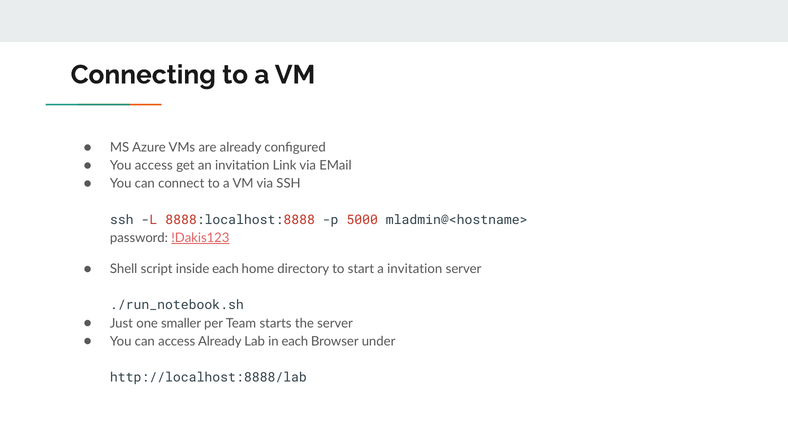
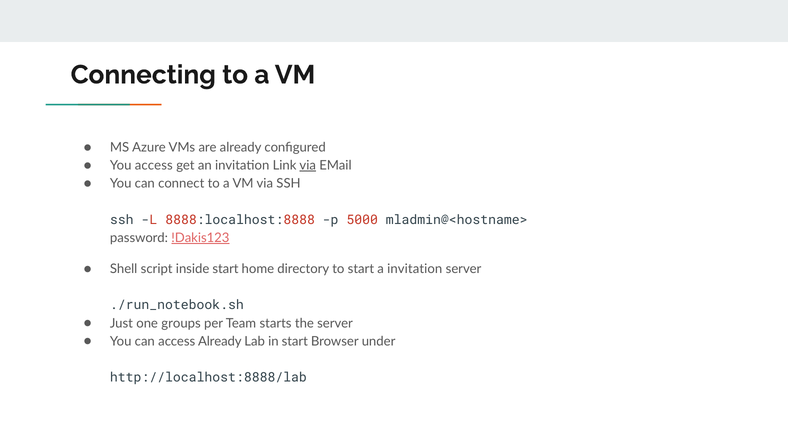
via underline: none -> present (308, 166)
inside each: each -> start (225, 269)
smaller: smaller -> groups (181, 323)
in each: each -> start (295, 342)
